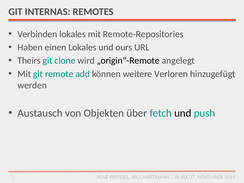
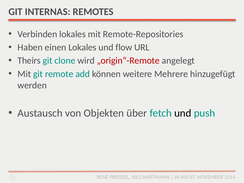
ours: ours -> flow (124, 47)
„origin“-Remote colour: black -> red (128, 61)
Verloren: Verloren -> Mehrere (171, 74)
